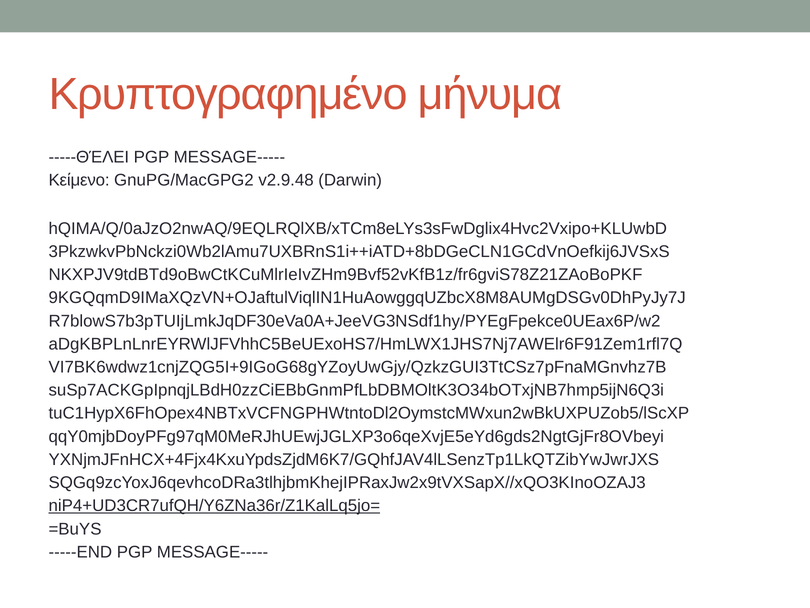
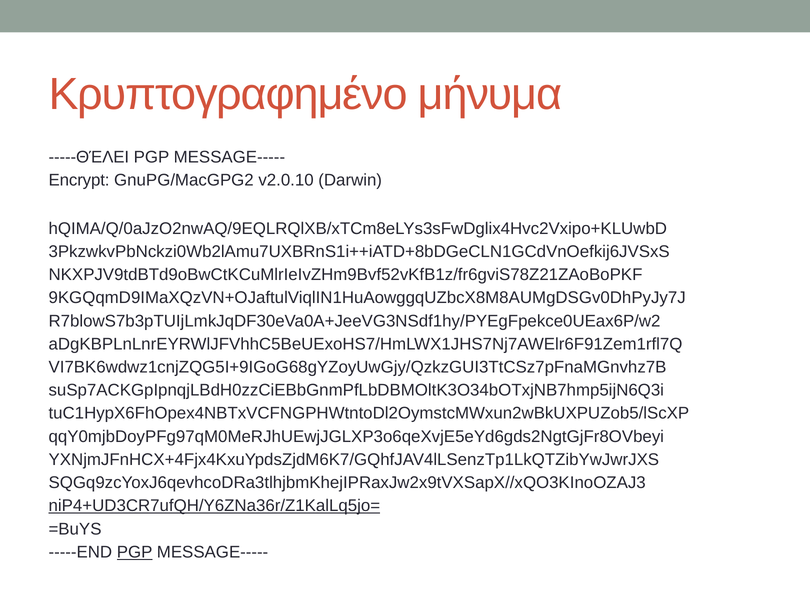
Κείμενο: Κείμενο -> Encrypt (79, 180)
v2.9.48: v2.9.48 -> v2.0.10 (286, 180)
PGP underline: none -> present (135, 552)
